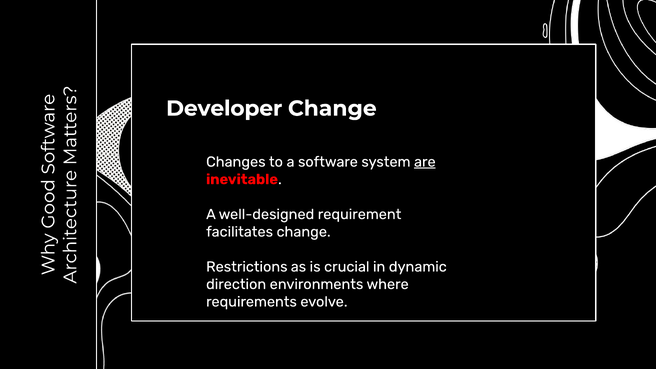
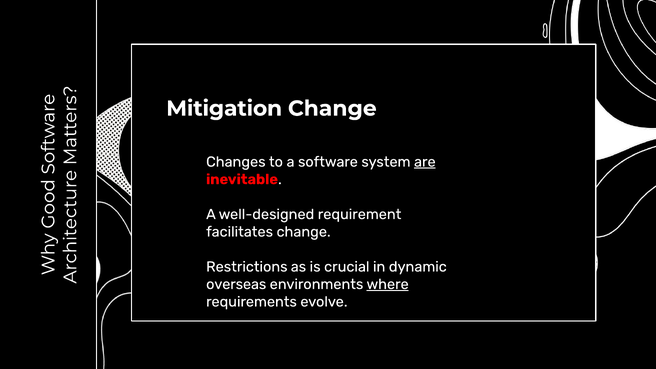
Developer: Developer -> Mitigation (224, 108)
direction: direction -> overseas (236, 284)
where underline: none -> present (388, 284)
